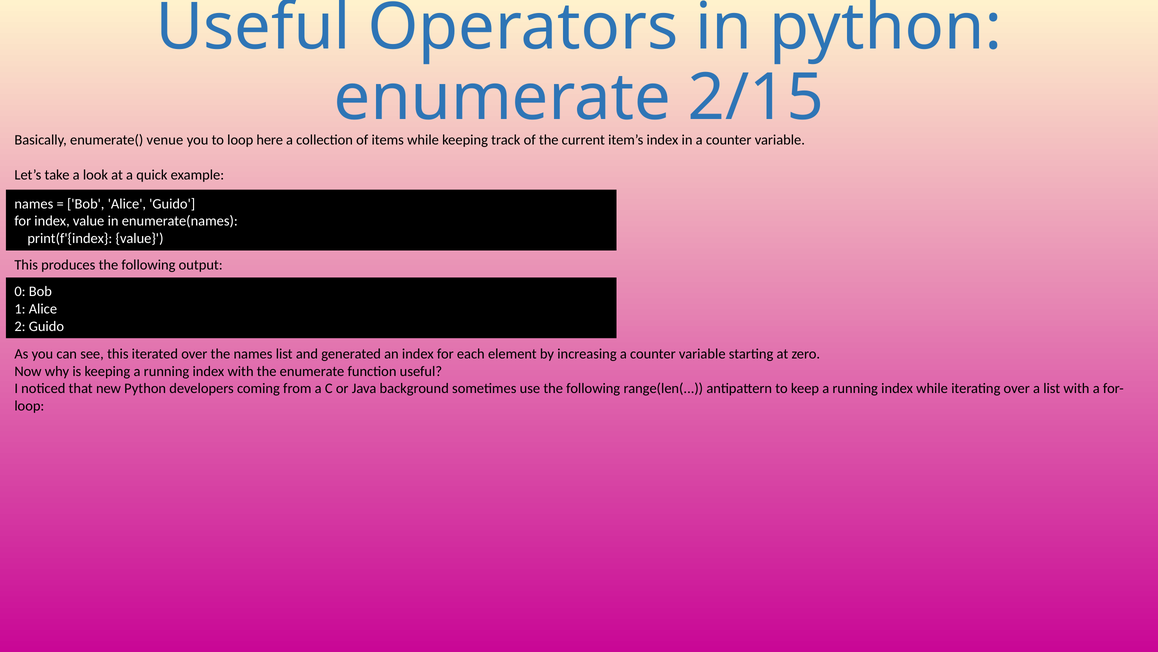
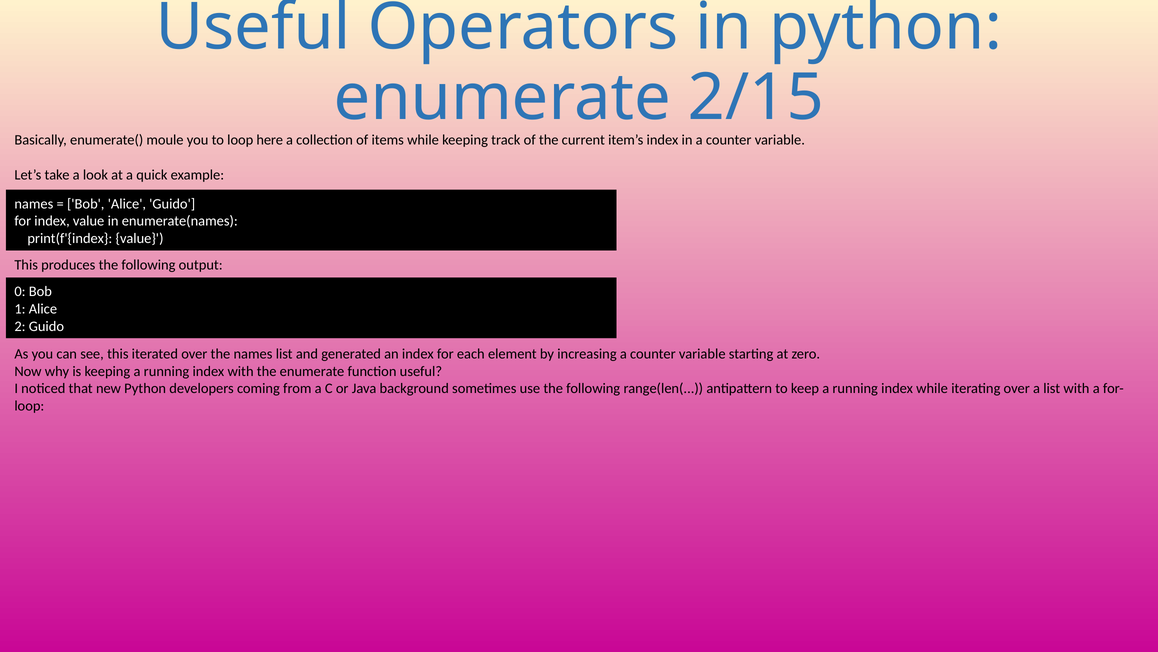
venue: venue -> moule (165, 140)
